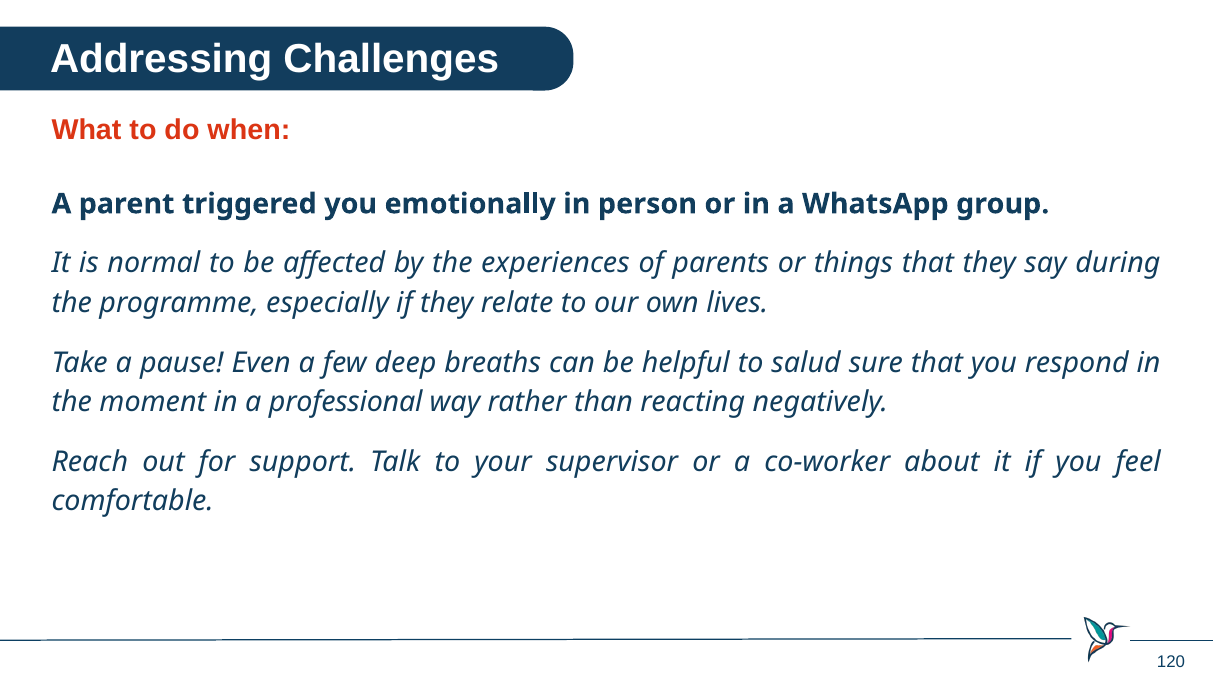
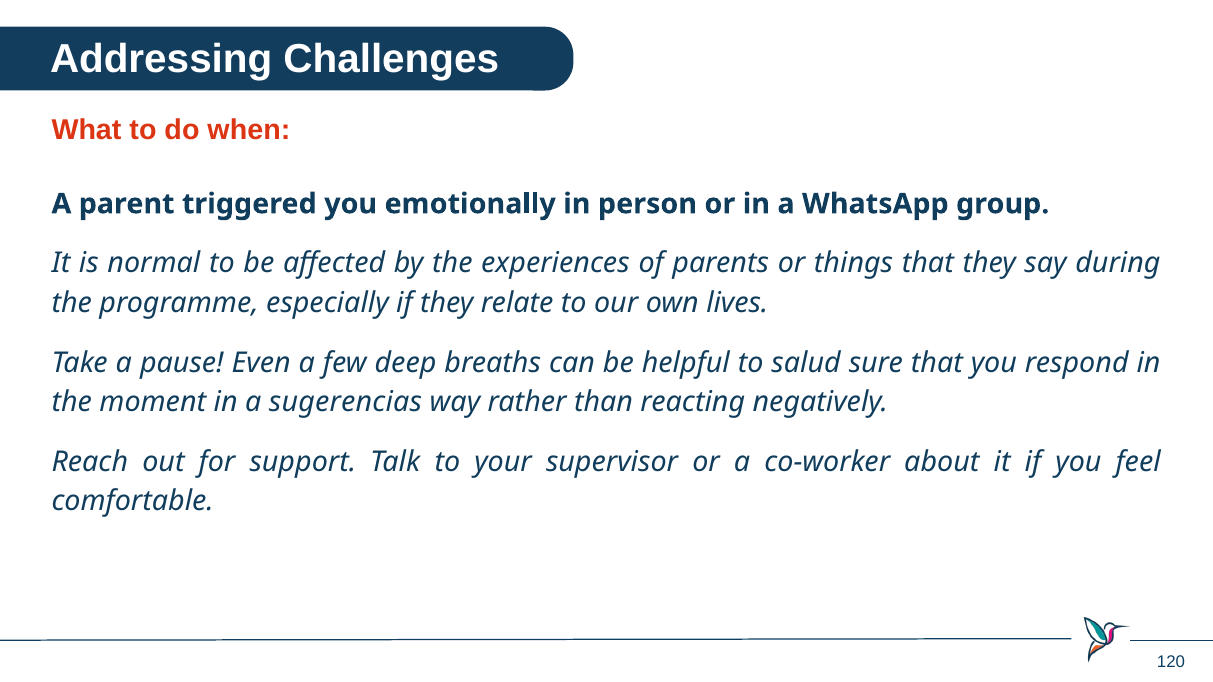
professional: professional -> sugerencias (346, 402)
